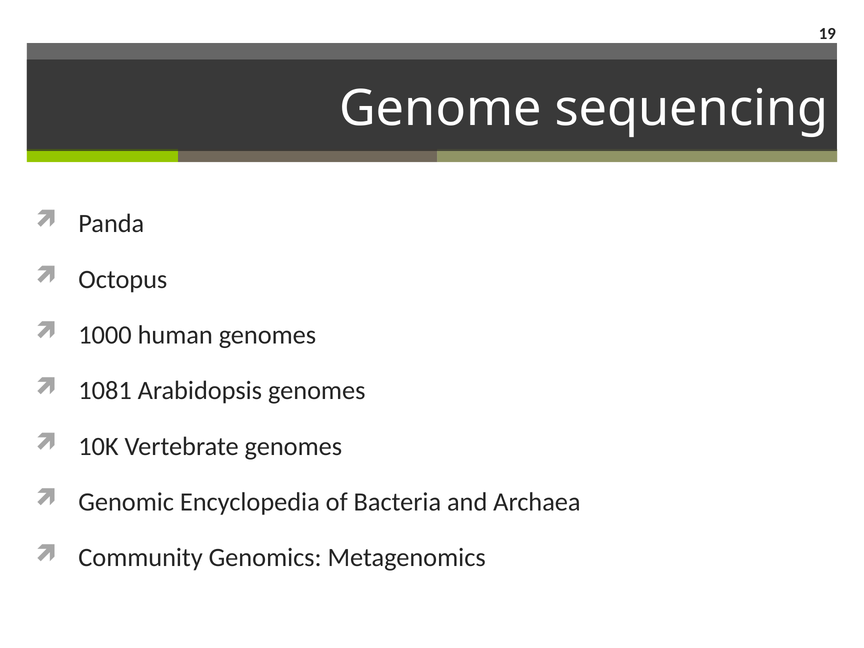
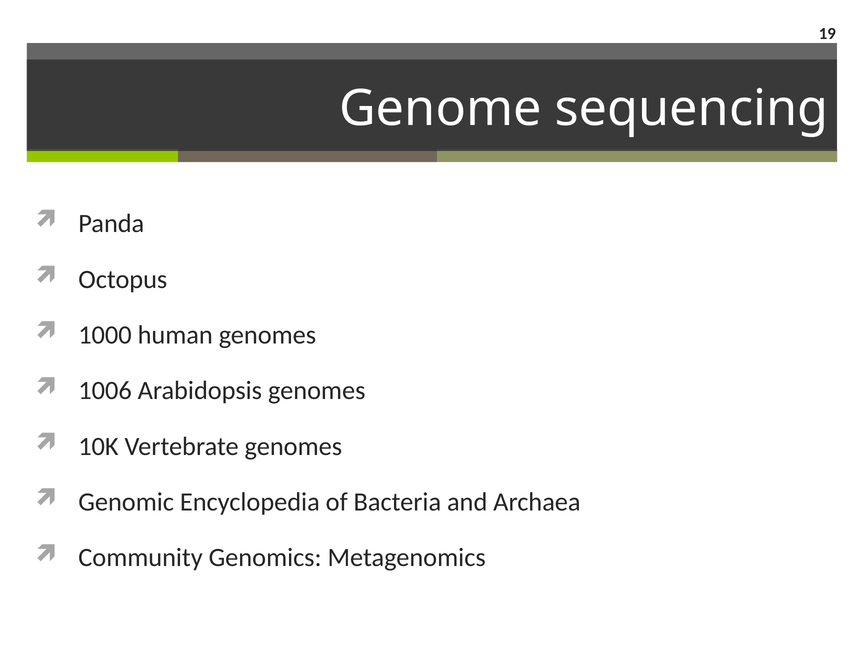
1081: 1081 -> 1006 (105, 391)
